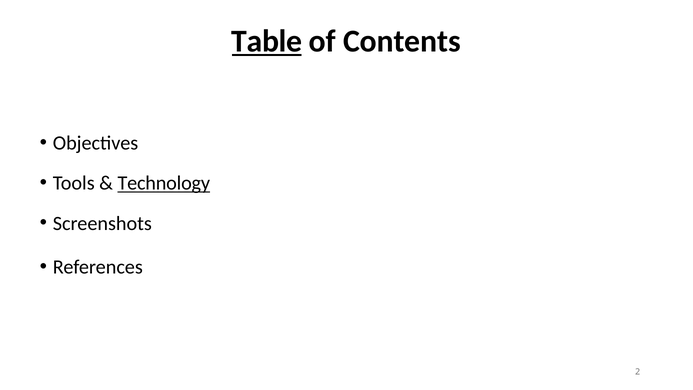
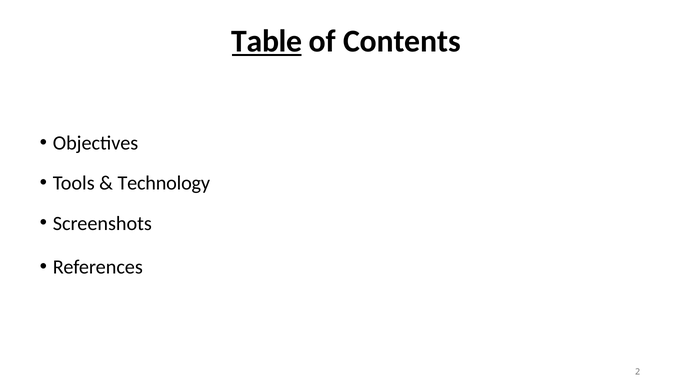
Technology underline: present -> none (164, 183)
